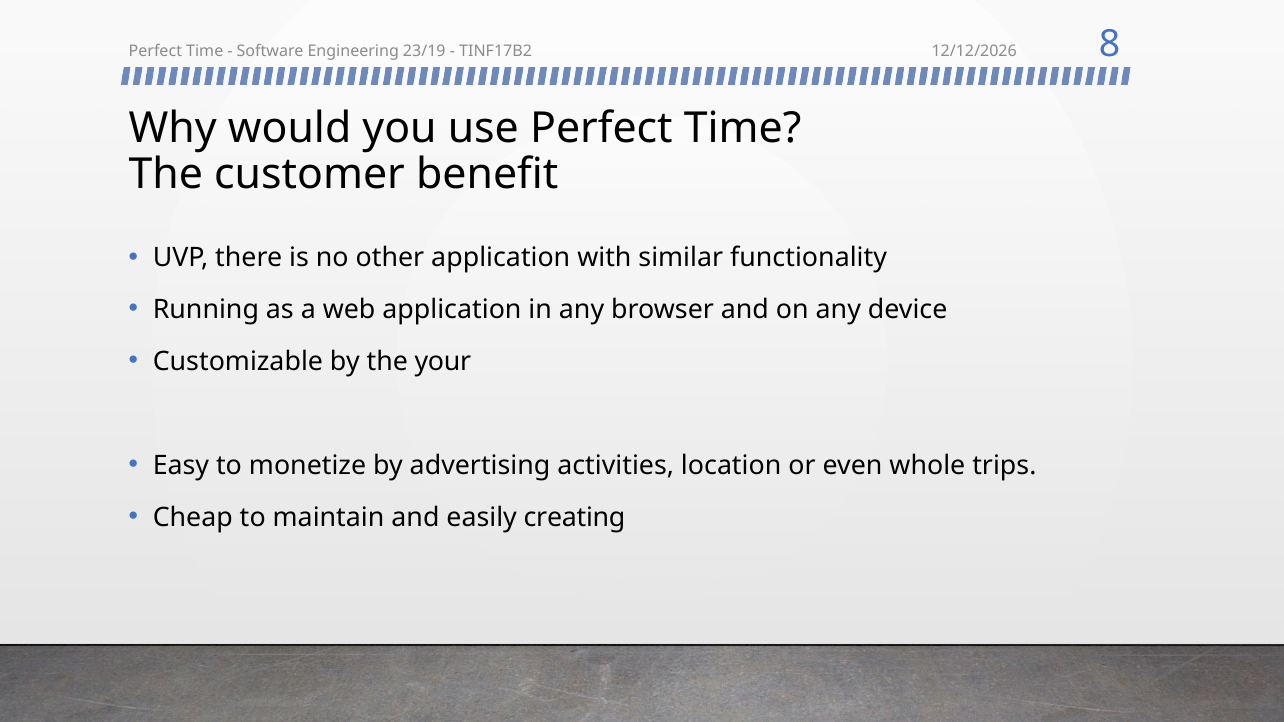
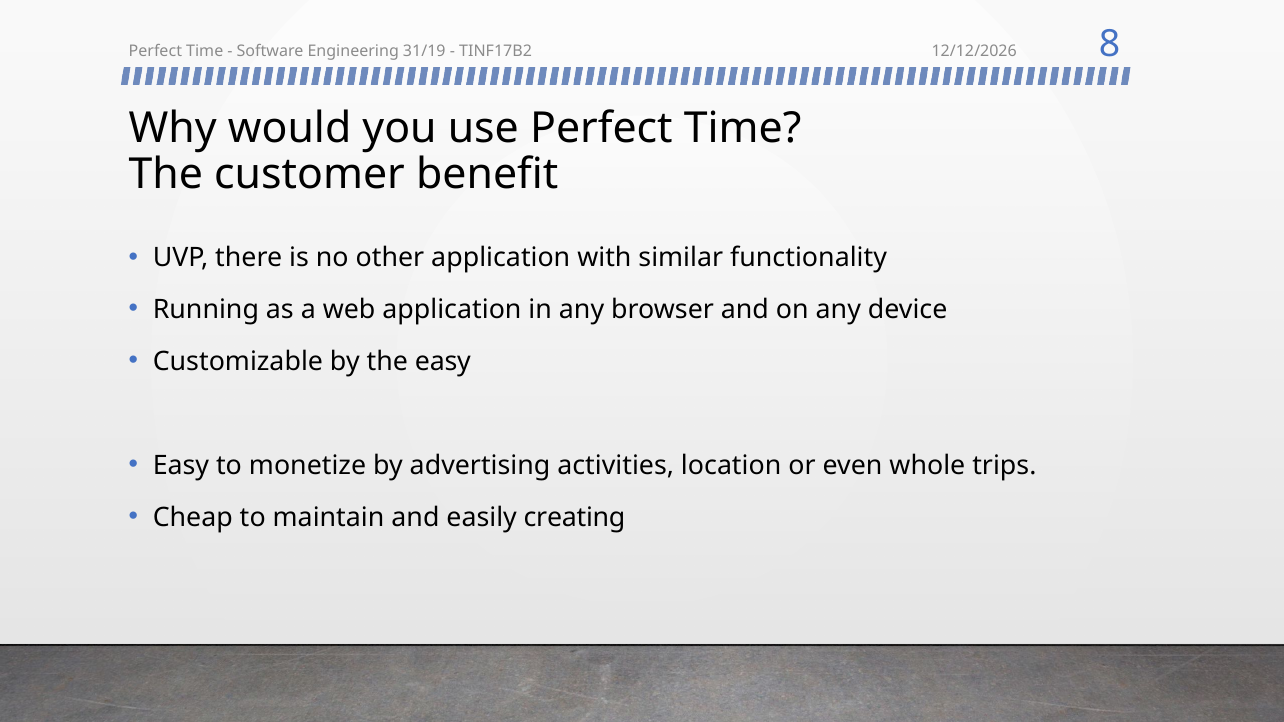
23/19: 23/19 -> 31/19 (424, 51)
the your: your -> easy (443, 362)
